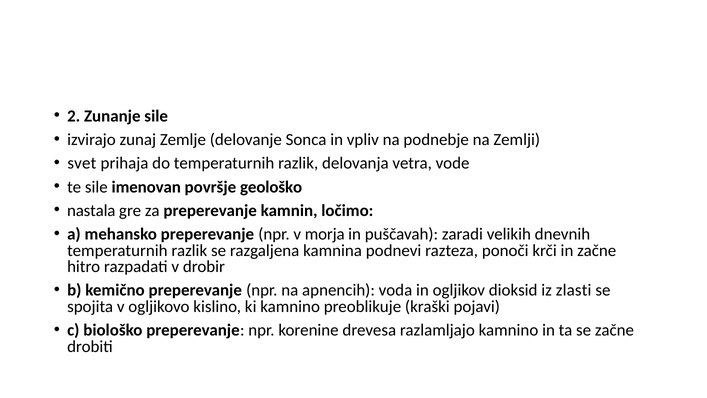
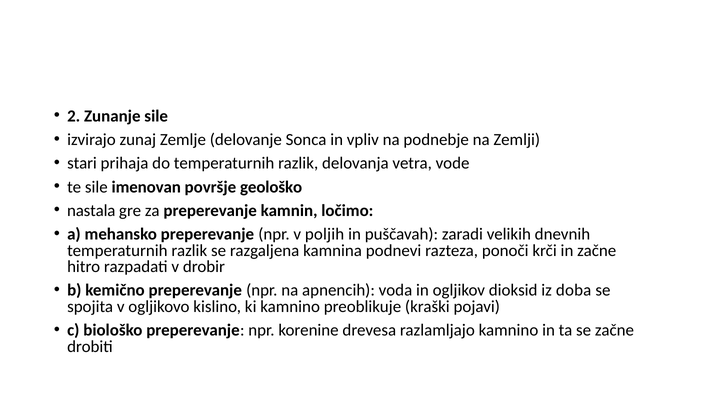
svet: svet -> stari (82, 163)
morja: morja -> poljih (325, 234)
zlasti: zlasti -> doba (574, 290)
